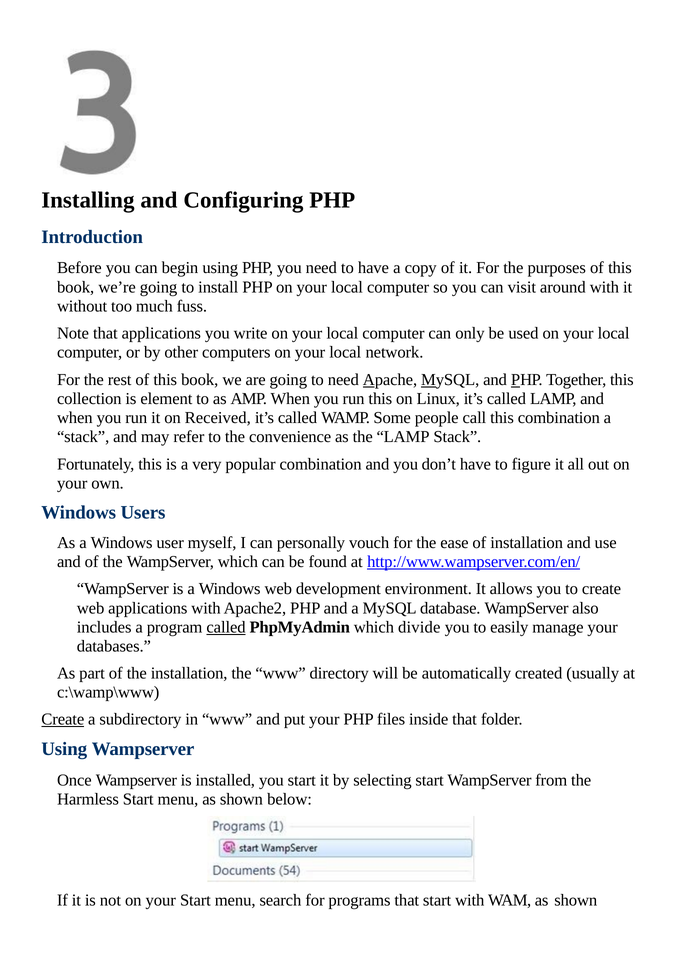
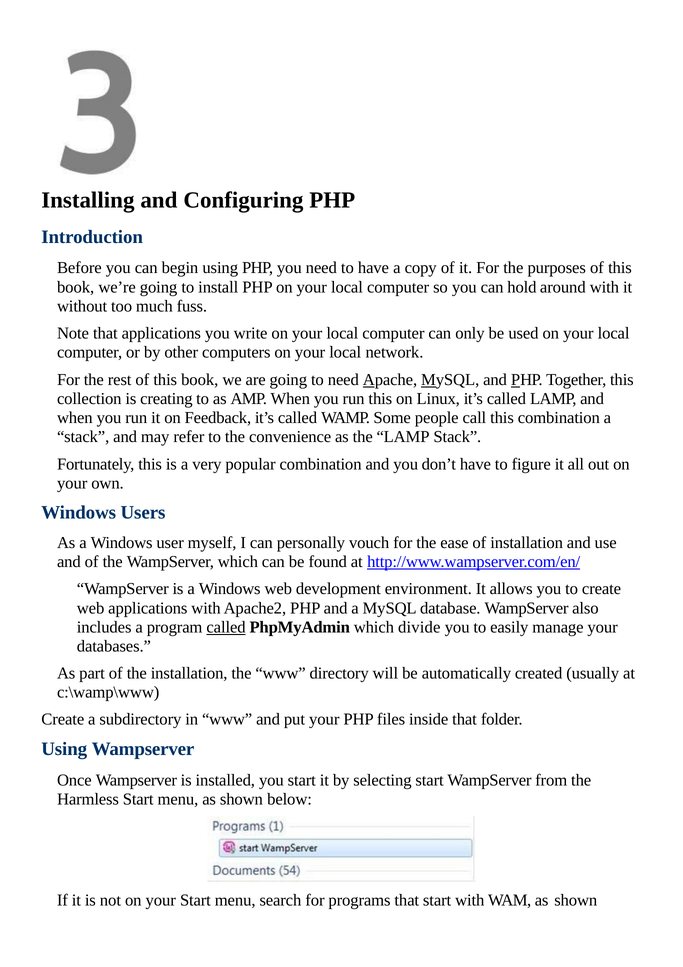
visit: visit -> hold (522, 287)
element: element -> creating (166, 399)
Received: Received -> Feedback (218, 418)
Create underline: present -> none (63, 719)
